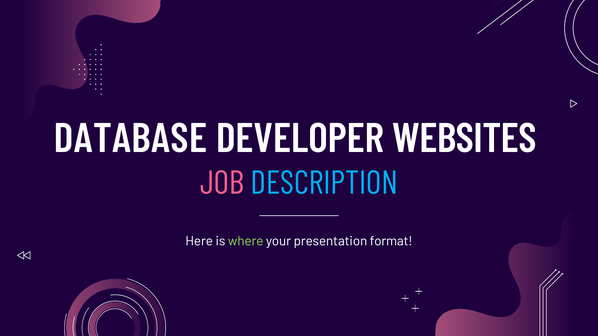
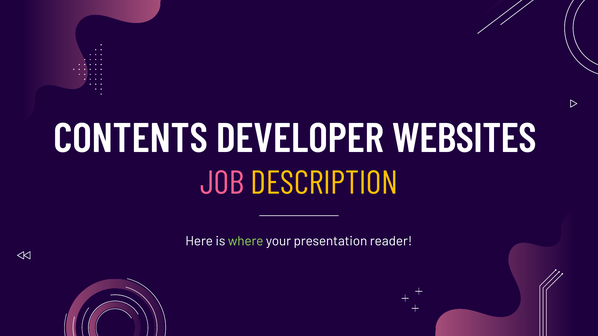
DATABASE: DATABASE -> CONTENTS (131, 139)
DESCRIPTION colour: light blue -> yellow (324, 183)
format: format -> reader (391, 241)
